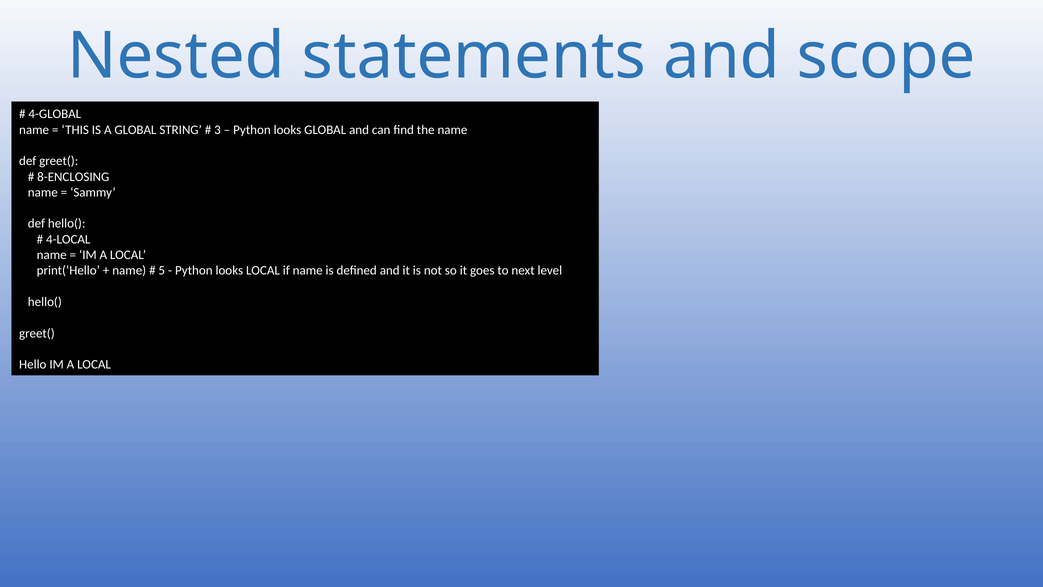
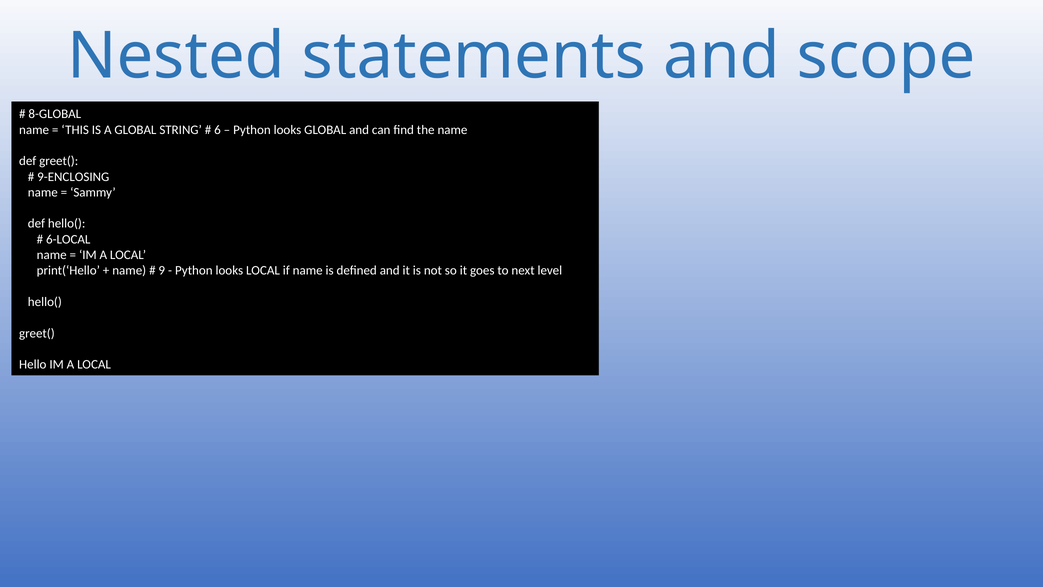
4-GLOBAL: 4-GLOBAL -> 8-GLOBAL (55, 114)
3: 3 -> 6 (217, 130)
8-ENCLOSING: 8-ENCLOSING -> 9-ENCLOSING (73, 177)
4-LOCAL: 4-LOCAL -> 6-LOCAL (68, 239)
5: 5 -> 9 (162, 271)
